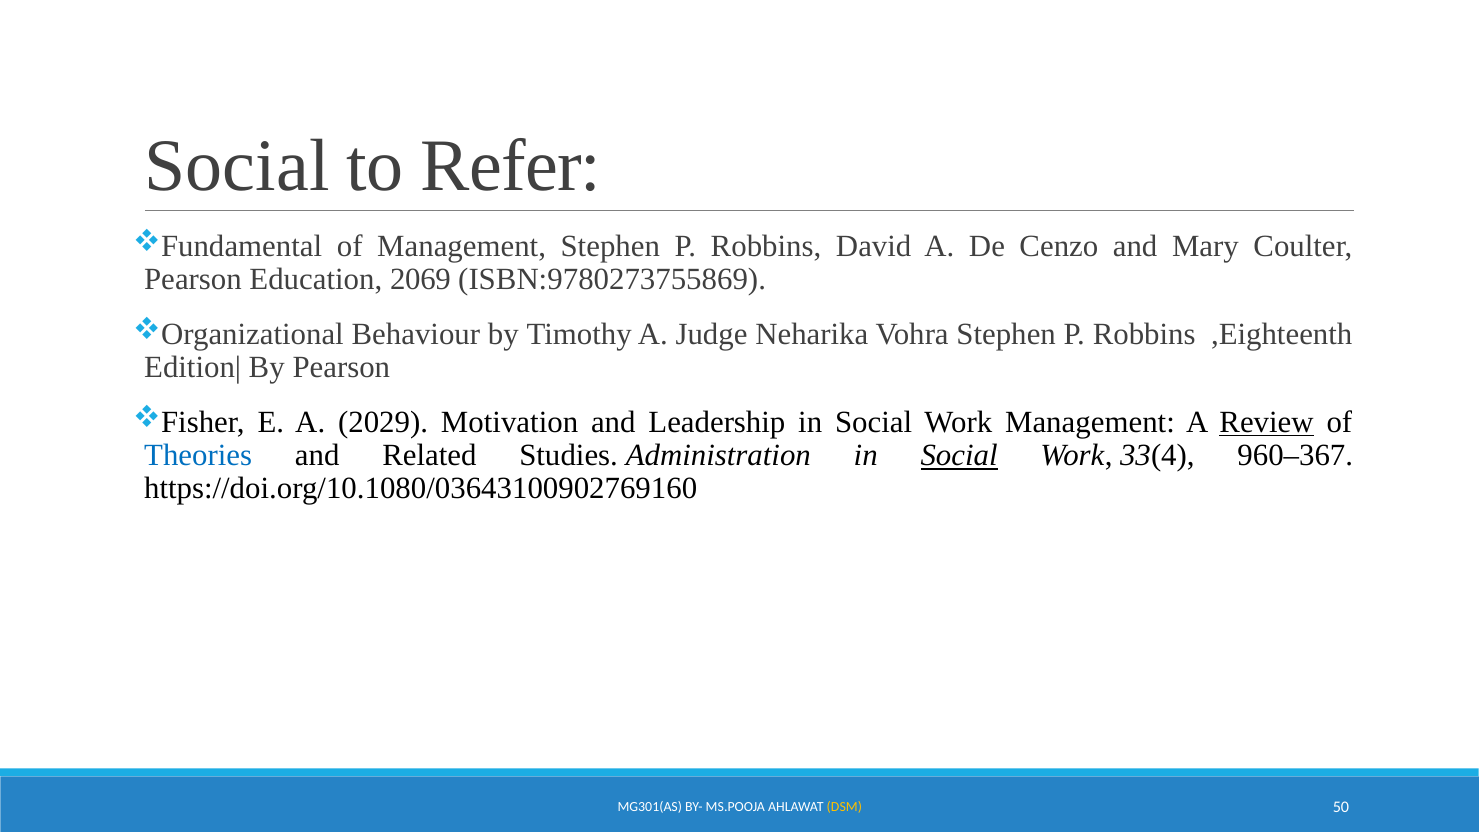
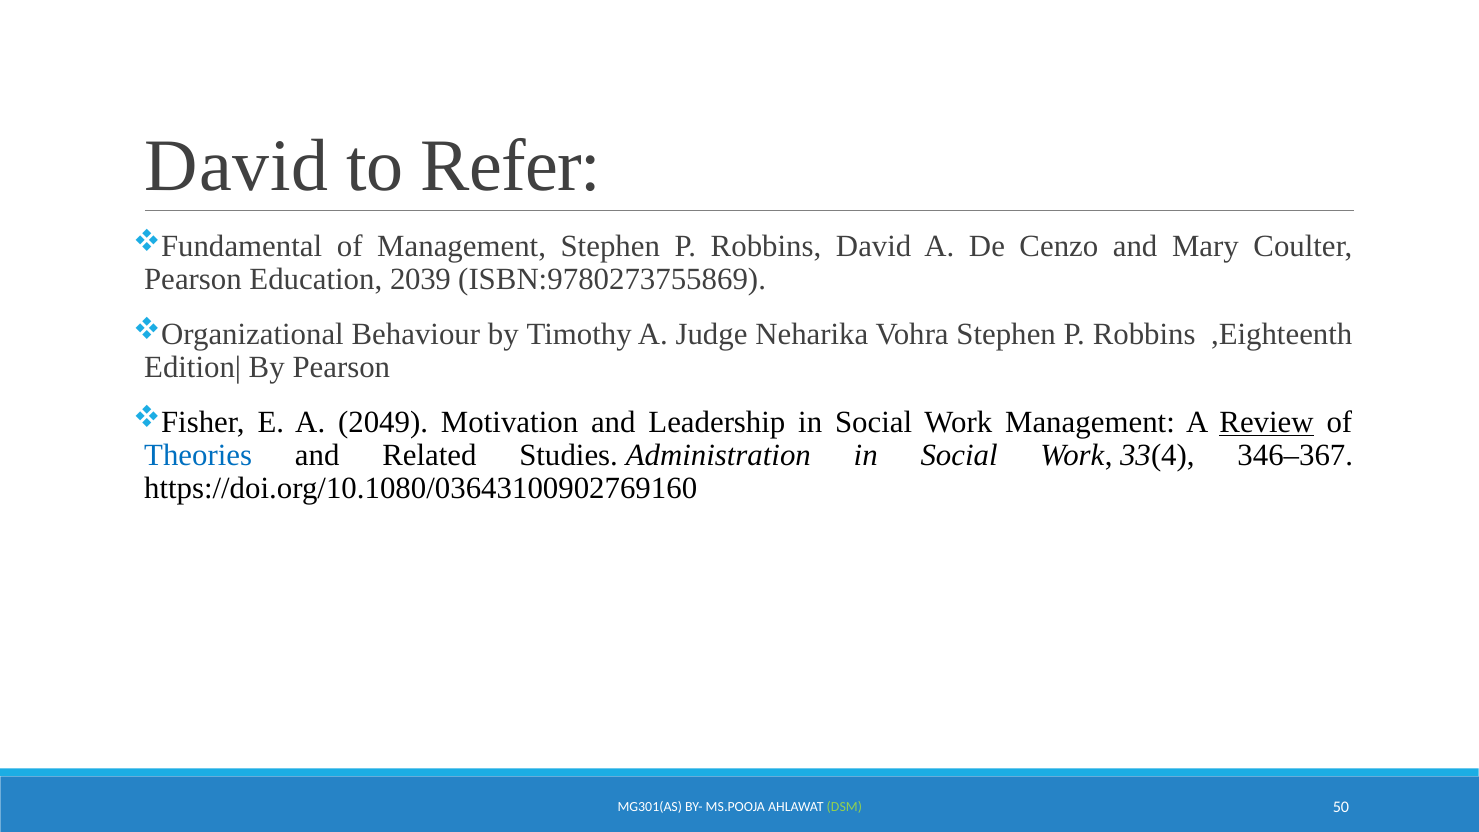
Social: Social -> David (237, 166)
2069: 2069 -> 2039 (420, 279)
2029: 2029 -> 2049 (383, 422)
Social underline: present -> none (959, 455)
960–367: 960–367 -> 346–367 (1295, 455)
DSM colour: yellow -> light green (844, 807)
